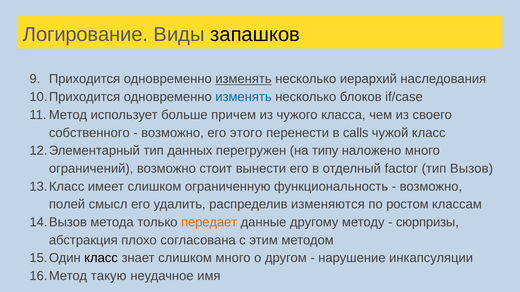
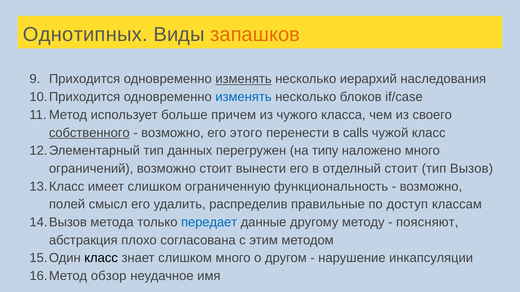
Логирование: Логирование -> Однотипных (85, 35)
запашков colour: black -> orange (255, 35)
собственного underline: none -> present (89, 133)
отделный factor: factor -> стоит (401, 169)
изменяются: изменяются -> правильные (328, 205)
ростом: ростом -> доступ (407, 205)
передает colour: orange -> blue (209, 223)
сюрпризы: сюрпризы -> поясняют (427, 223)
такую: такую -> обзор (109, 276)
